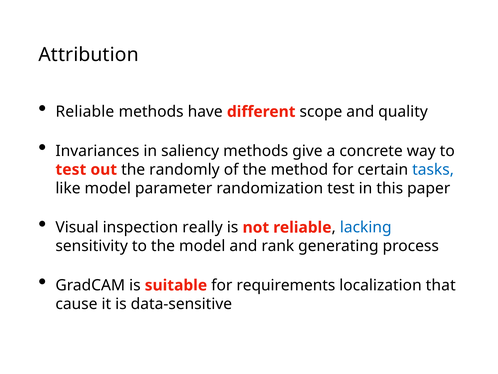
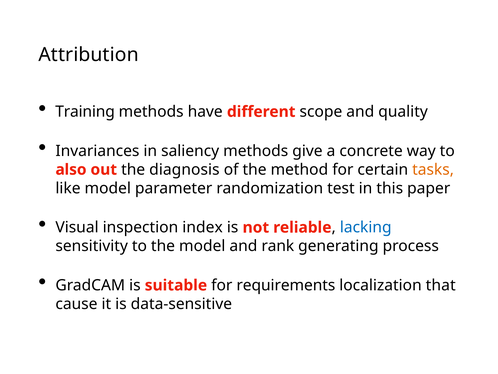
Reliable: Reliable -> Training (85, 112)
test: test -> also (71, 169)
randomly: randomly -> diagnosis (184, 169)
tasks colour: blue -> orange (433, 169)
really: really -> index (203, 227)
